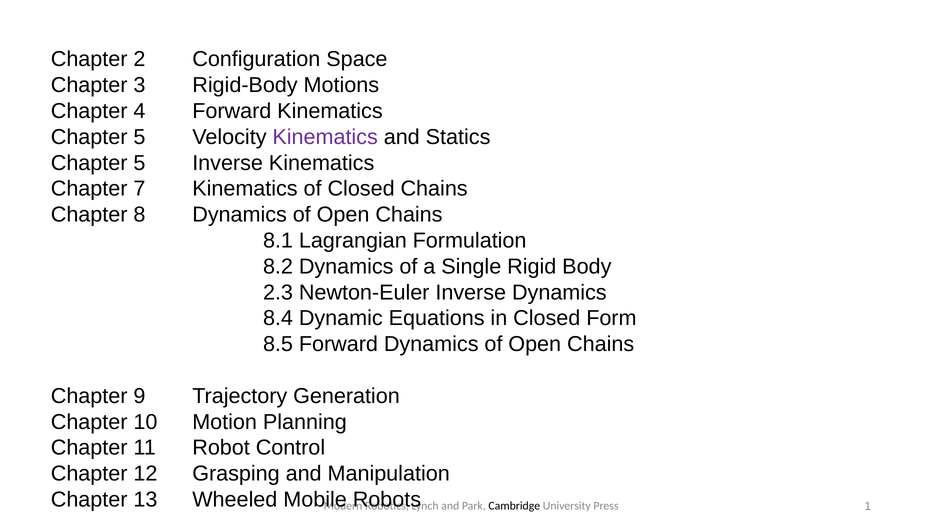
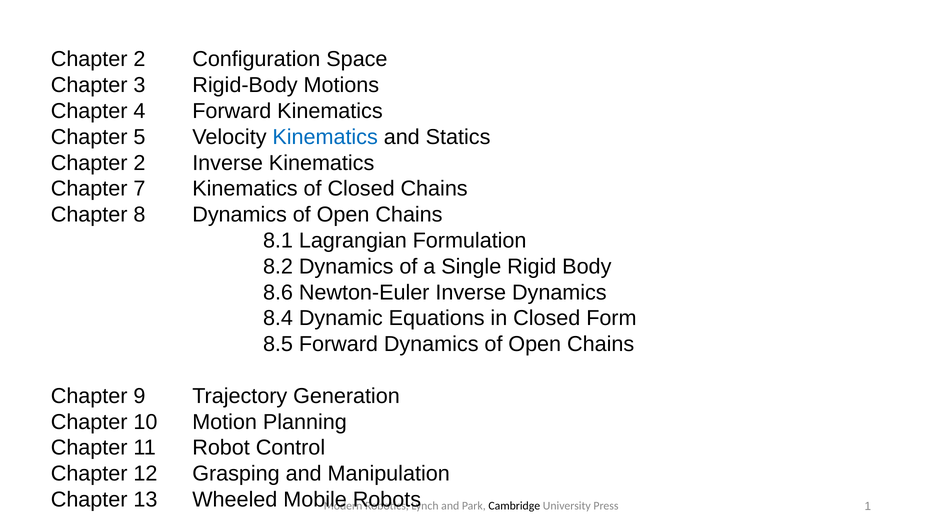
Kinematics colour: purple -> blue (325, 137)
5: 5 -> 2 (139, 163)
2.3: 2.3 -> 8.6 (278, 293)
